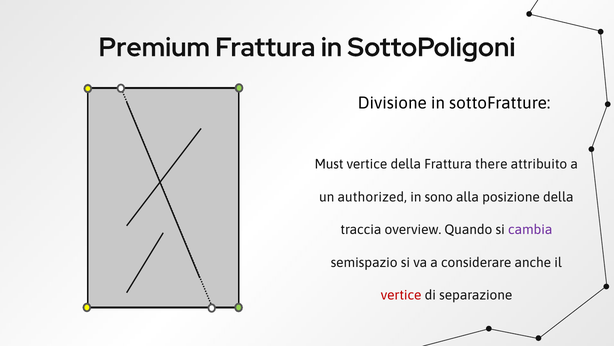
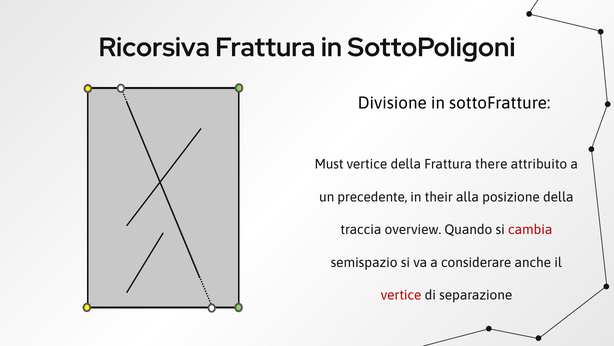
Premium: Premium -> Ricorsiva (154, 47)
authorized: authorized -> precedente (372, 197)
sono: sono -> their (439, 197)
cambia colour: purple -> red (530, 229)
